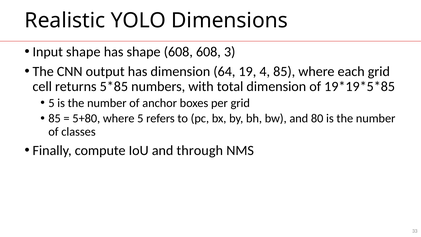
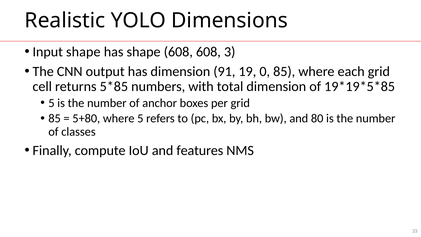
64: 64 -> 91 (224, 71)
4: 4 -> 0 (265, 71)
through: through -> features (200, 150)
